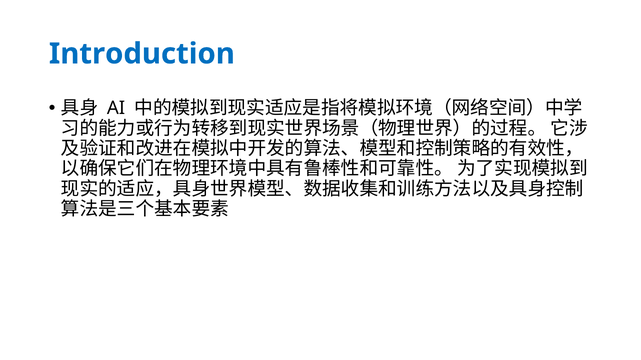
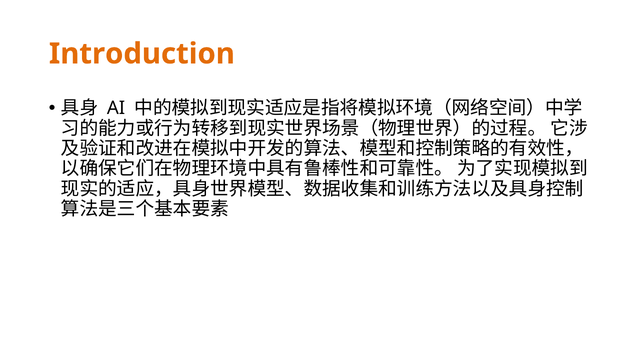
Introduction colour: blue -> orange (142, 54)
